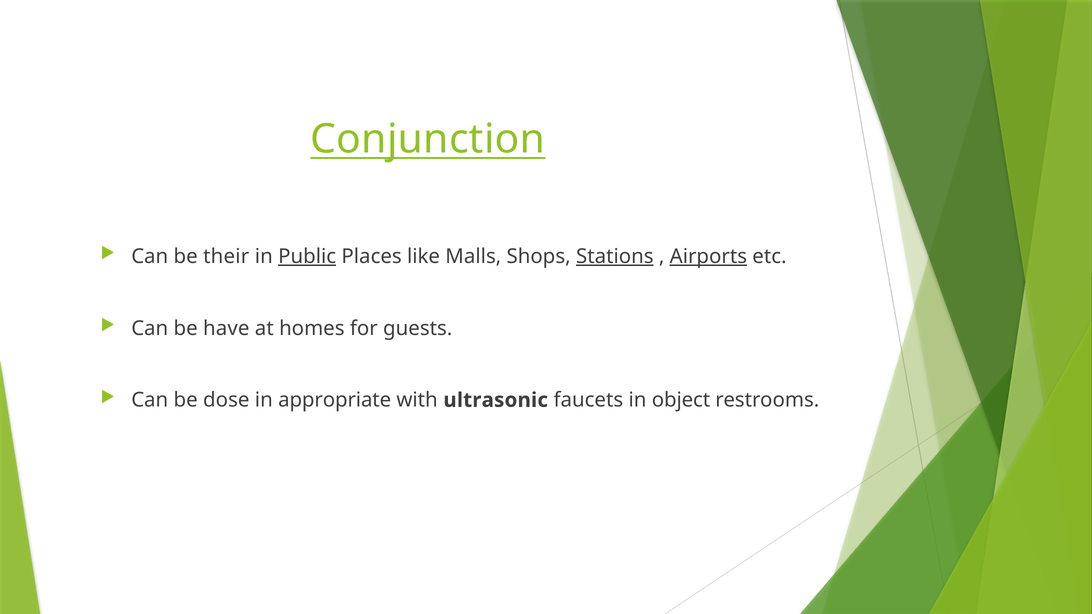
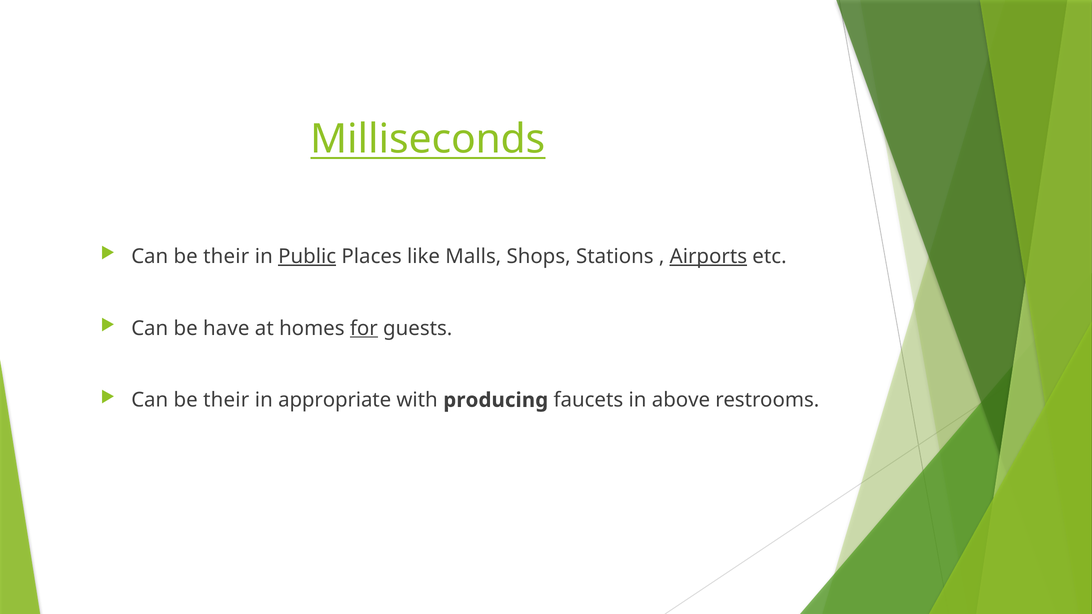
Conjunction: Conjunction -> Milliseconds (428, 139)
Stations underline: present -> none (615, 256)
for underline: none -> present (364, 328)
dose: dose -> their (226, 400)
ultrasonic: ultrasonic -> producing (496, 400)
object: object -> above (681, 400)
